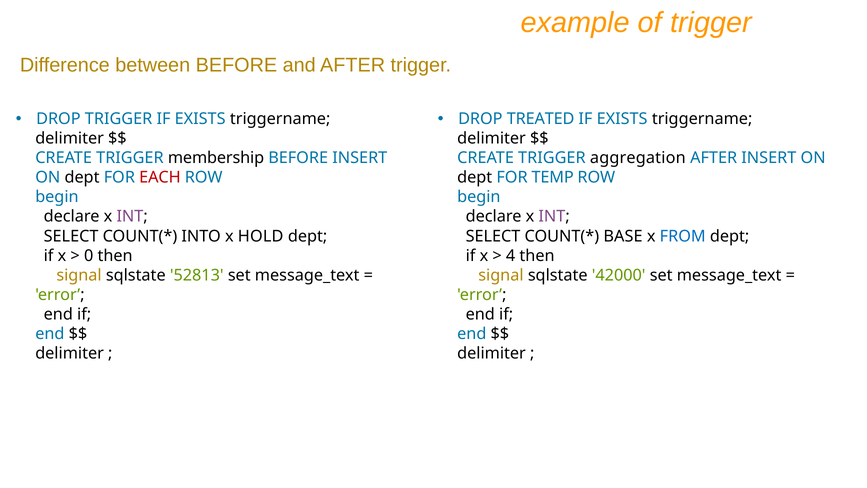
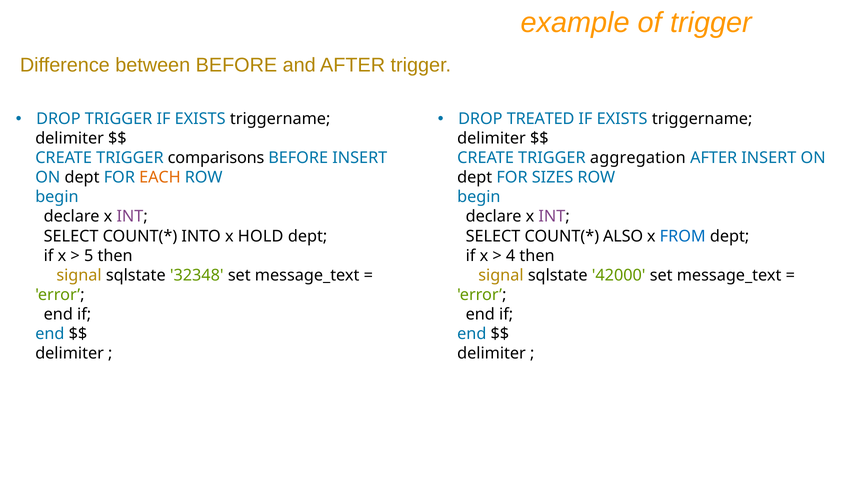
membership: membership -> comparisons (216, 158)
EACH colour: red -> orange (160, 177)
TEMP: TEMP -> SIZES (553, 177)
BASE: BASE -> ALSO (623, 236)
0: 0 -> 5 (89, 256)
52813: 52813 -> 32348 (197, 275)
